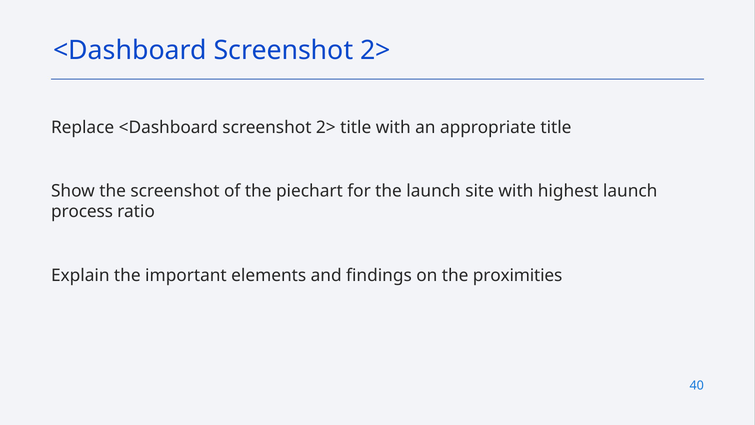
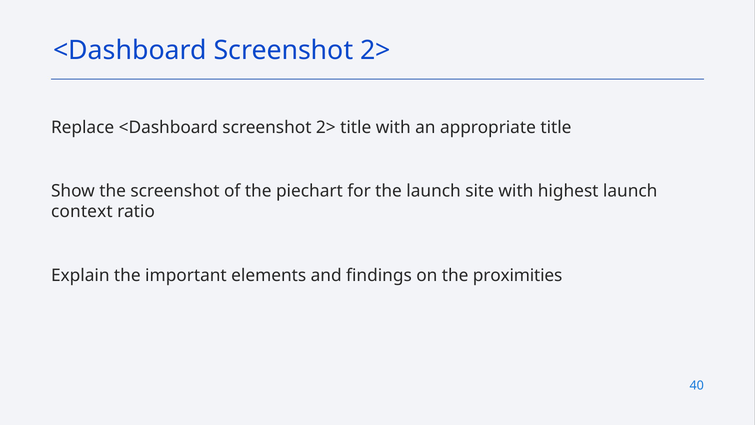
process: process -> context (82, 212)
